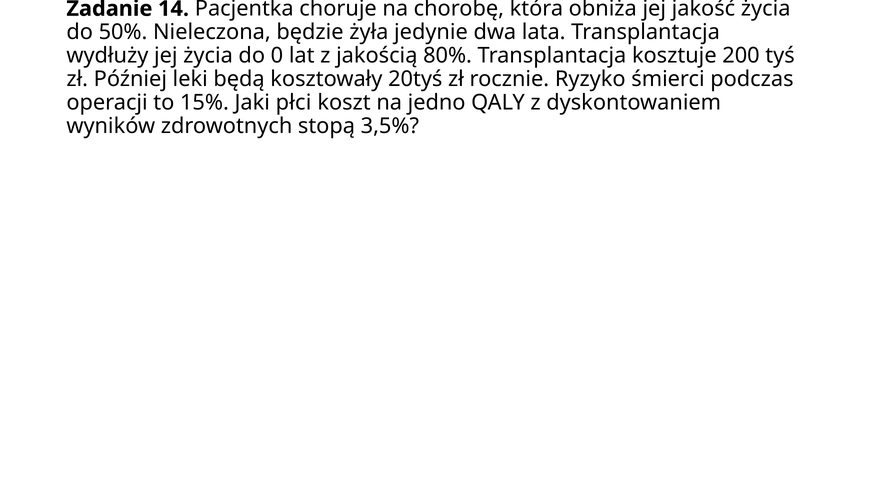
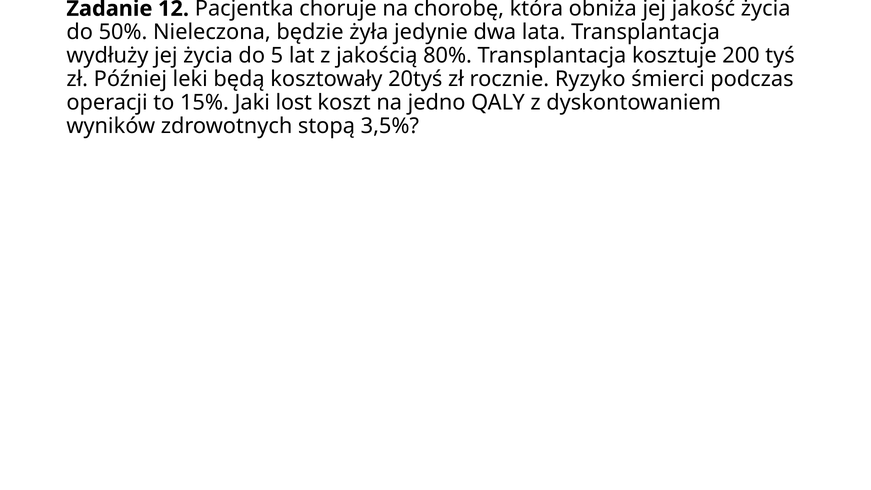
14: 14 -> 12 (174, 9)
0: 0 -> 5 (277, 56)
płci: płci -> lost (294, 103)
